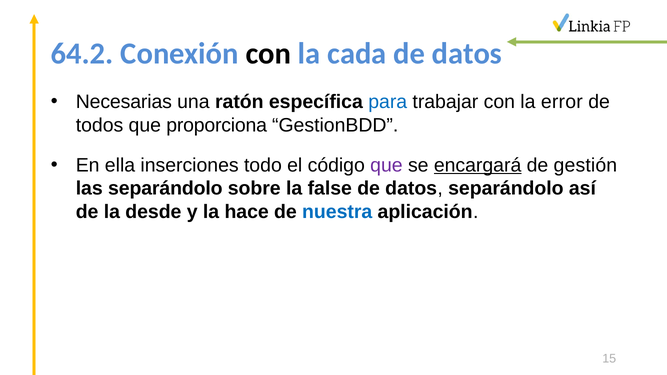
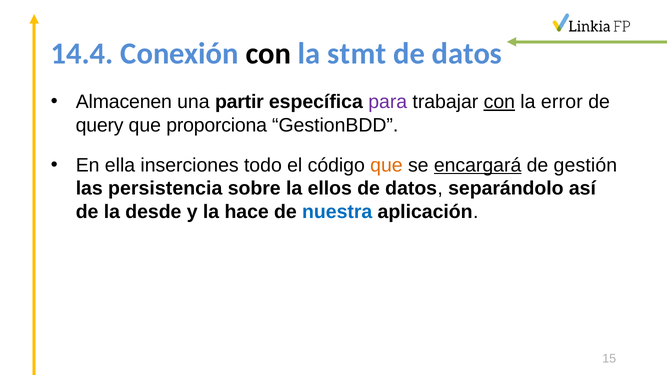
64.2: 64.2 -> 14.4 (82, 53)
cada: cada -> stmt (357, 53)
Necesarias: Necesarias -> Almacenen (124, 102)
ratón: ratón -> partir (239, 102)
para colour: blue -> purple (388, 102)
con underline: none -> present (499, 102)
todos: todos -> query (100, 125)
que colour: purple -> orange (386, 165)
las separándolo: separándolo -> persistencia (165, 189)
false: false -> ellos (330, 189)
